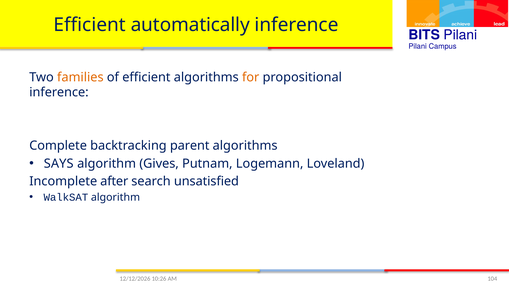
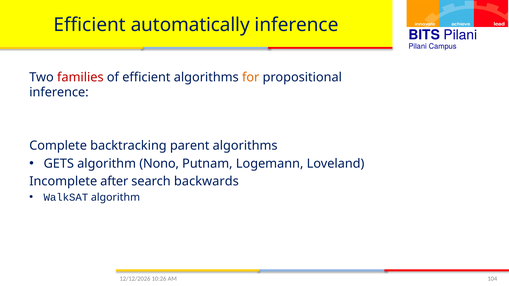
families colour: orange -> red (80, 77)
SAYS: SAYS -> GETS (59, 164)
Gives: Gives -> Nono (159, 164)
unsatisfied: unsatisfied -> backwards (206, 182)
